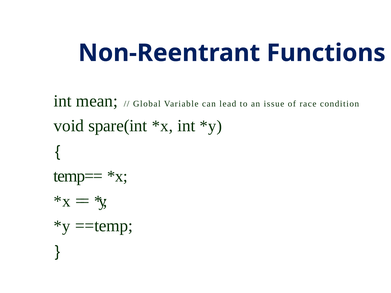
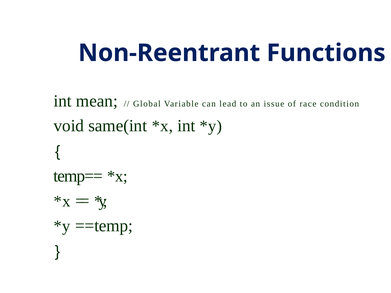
spare(int: spare(int -> same(int (118, 126)
